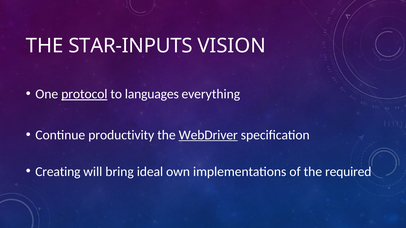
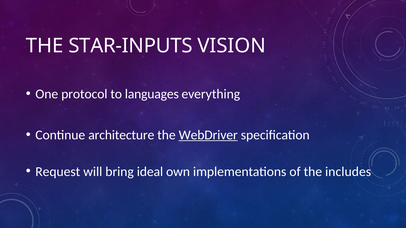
protocol underline: present -> none (84, 94)
productivity: productivity -> architecture (121, 135)
Creating: Creating -> Request (58, 172)
required: required -> includes (348, 172)
